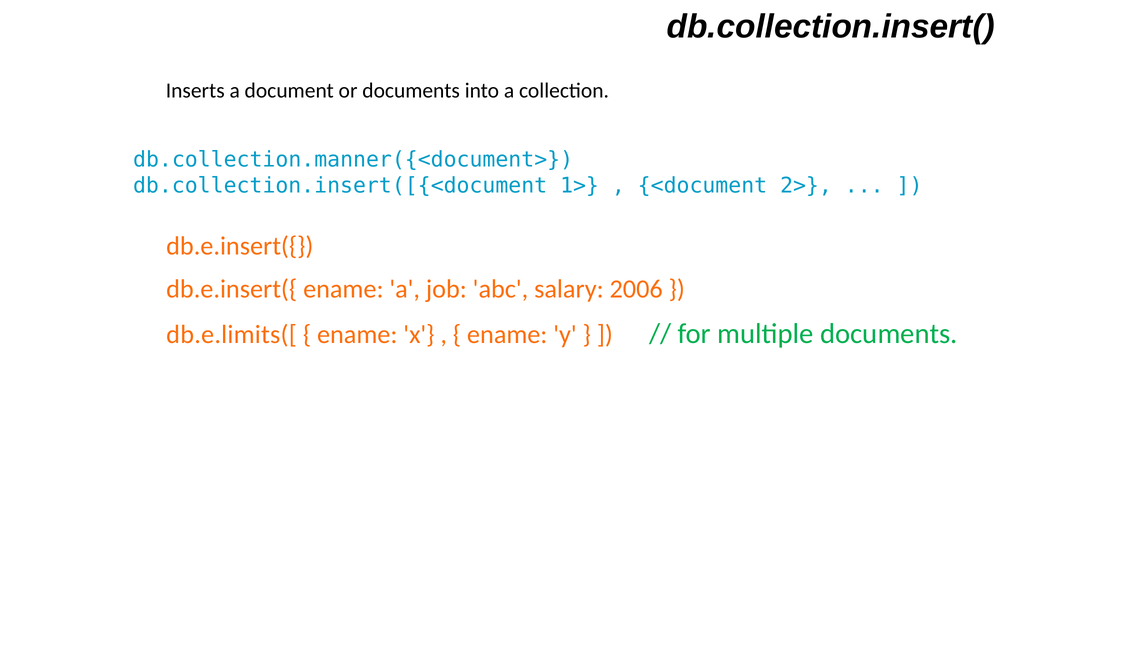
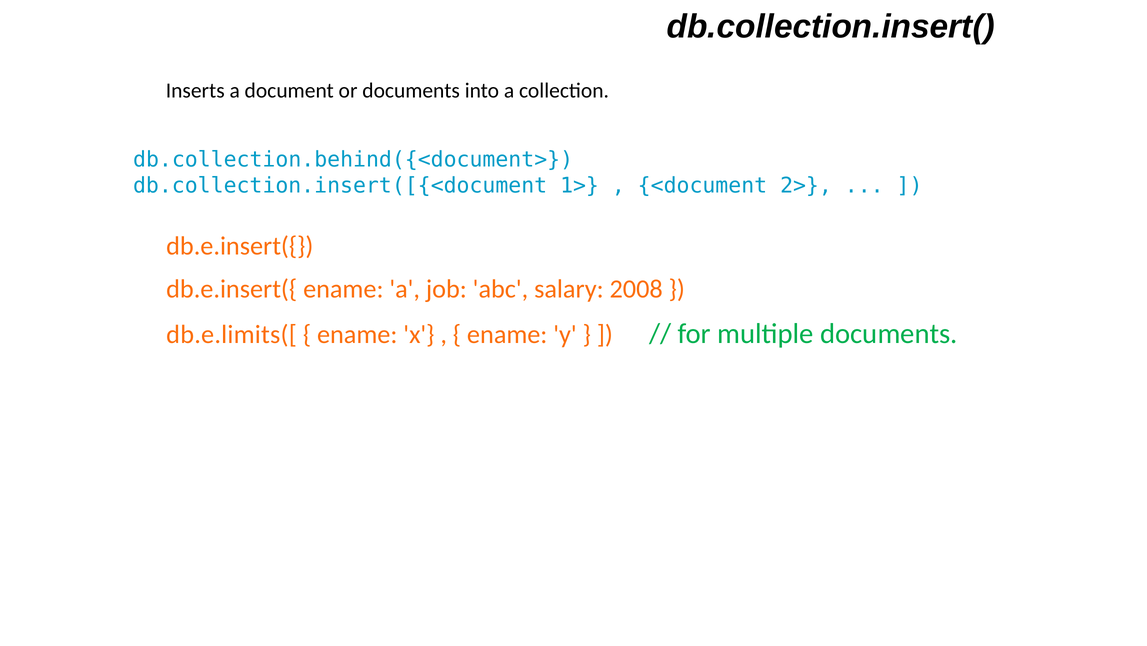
db.collection.manner({<document>: db.collection.manner({<document> -> db.collection.behind({<document> (353, 160)
2006: 2006 -> 2008 (636, 289)
